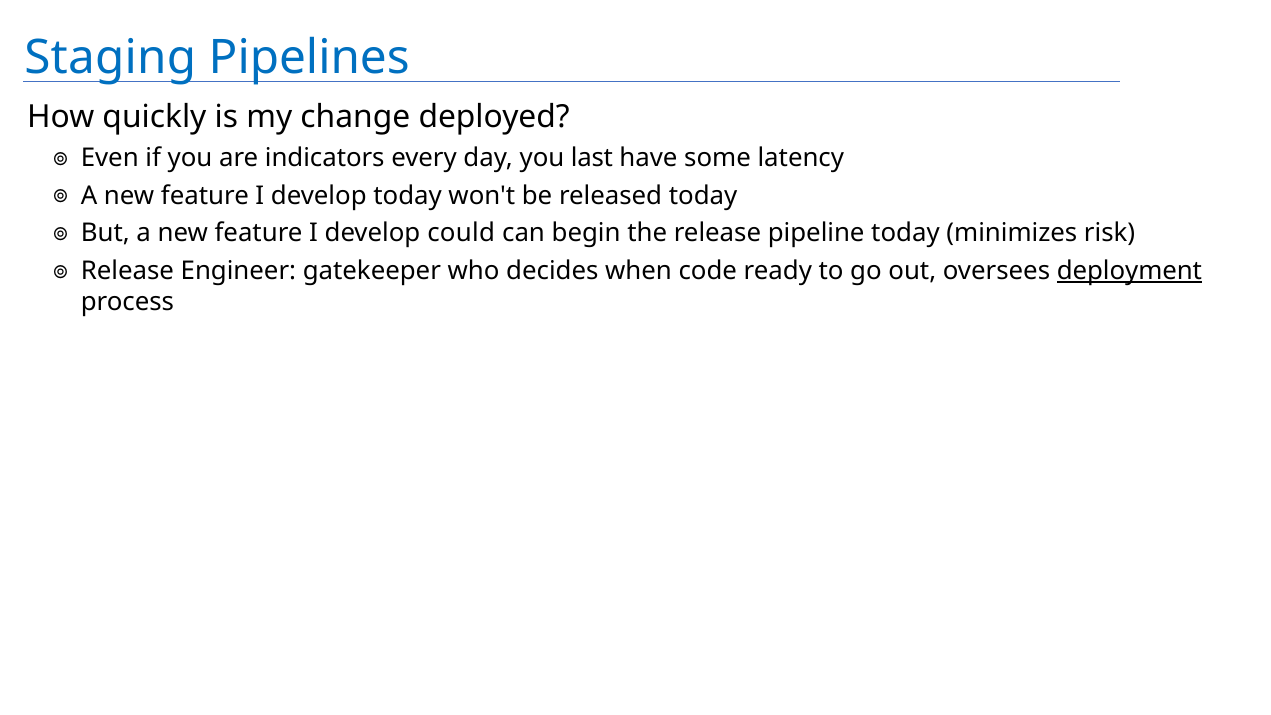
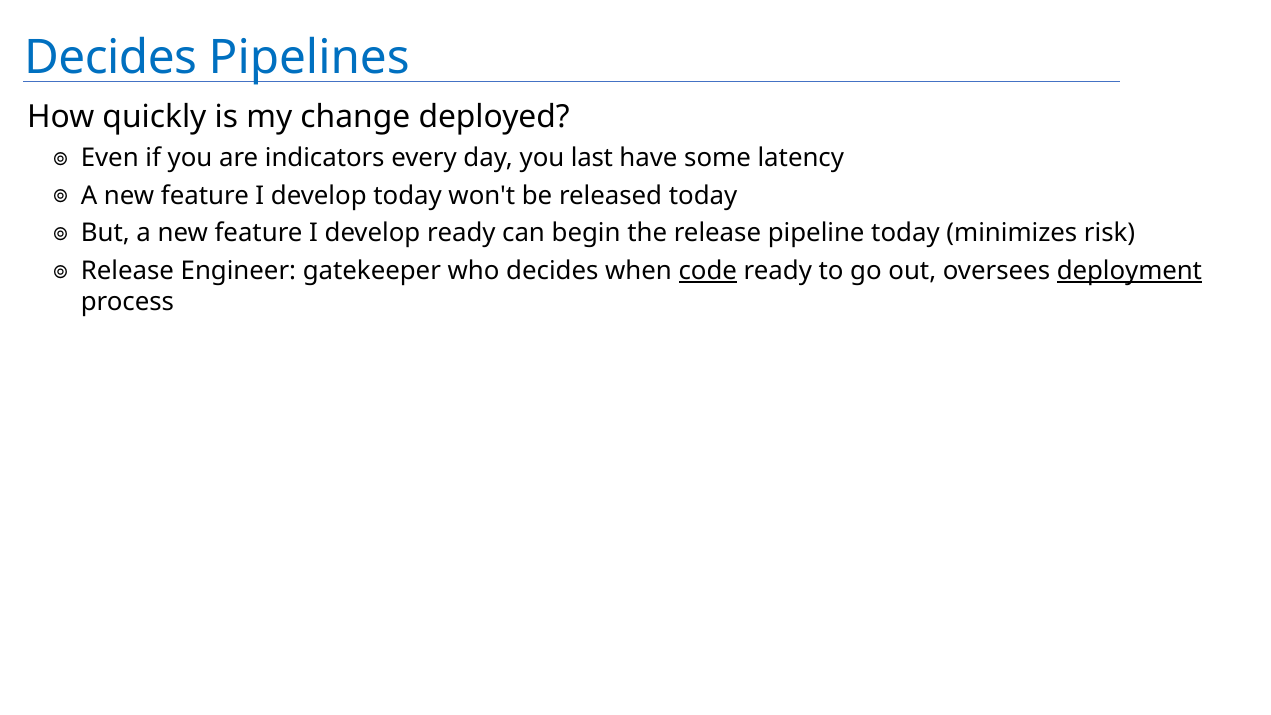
Staging: Staging -> Decides (111, 58)
develop could: could -> ready (461, 233)
code underline: none -> present (708, 271)
